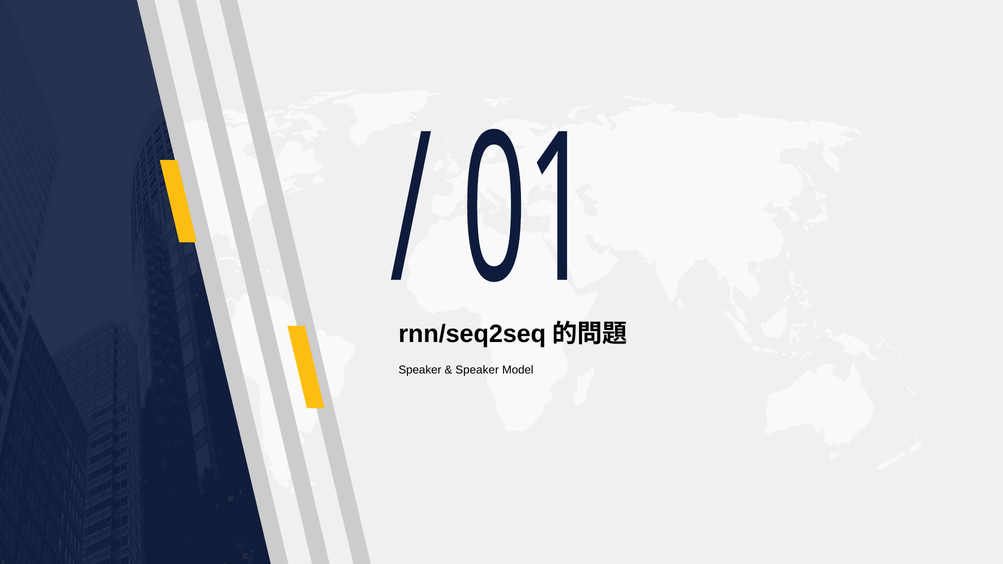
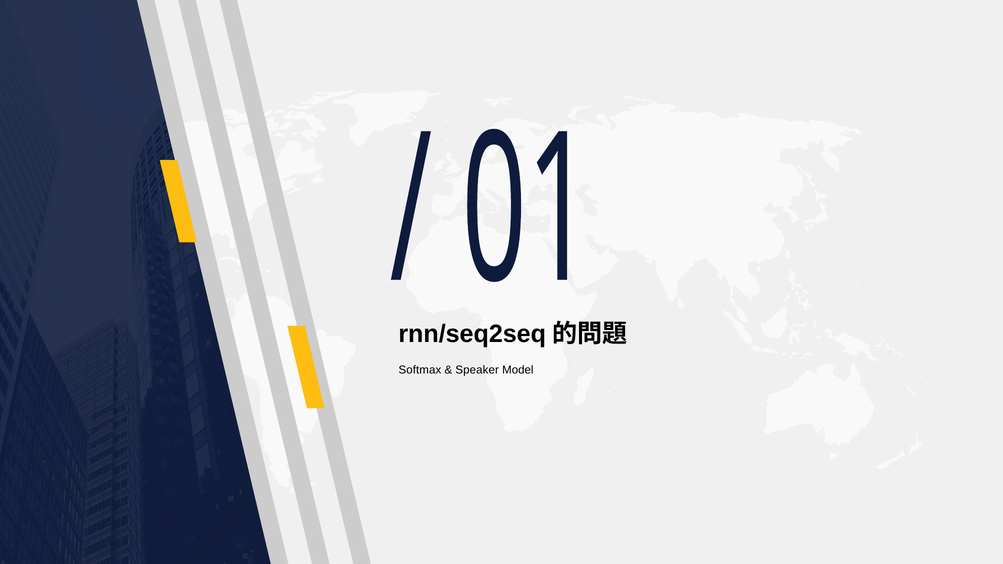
Speaker: Speaker -> Softmax (420, 370)
